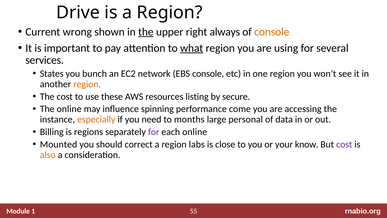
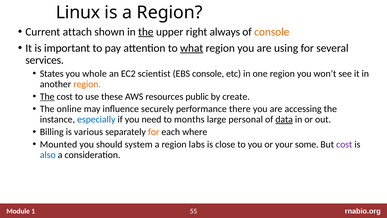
Drive: Drive -> Linux (78, 13)
wrong: wrong -> attach (77, 32)
bunch: bunch -> whole (95, 74)
network: network -> scientist (154, 74)
The underline: none -> present (47, 96)
listing: listing -> public (197, 96)
secure: secure -> create (236, 96)
spinning: spinning -> securely (157, 109)
come: come -> there (240, 109)
especially colour: orange -> blue (96, 119)
data underline: none -> present (284, 119)
regions: regions -> various (89, 132)
for colour: purple -> orange (154, 132)
each online: online -> where (195, 132)
correct: correct -> system (139, 144)
know: know -> some (307, 144)
also colour: orange -> blue (48, 155)
